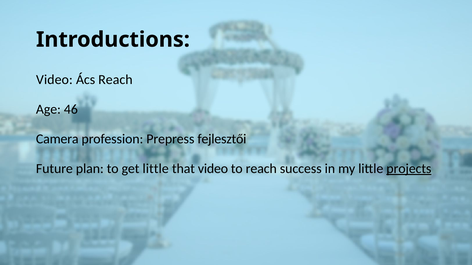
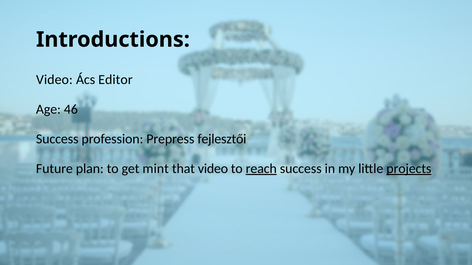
Ács Reach: Reach -> Editor (115, 80)
Camera: Camera -> Success (57, 139)
get little: little -> mint (156, 169)
reach underline: none -> present (261, 169)
